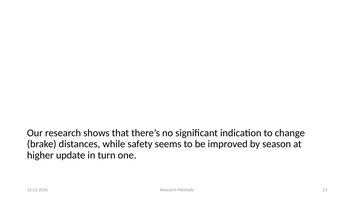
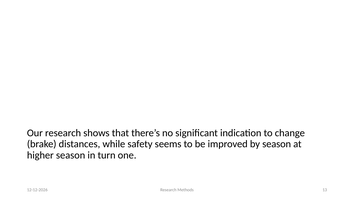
higher update: update -> season (71, 155)
